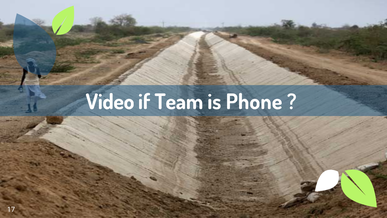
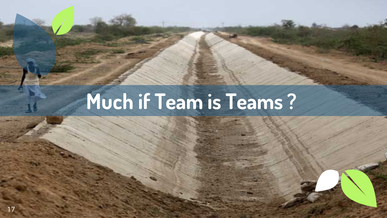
Video: Video -> Much (110, 102)
Phone: Phone -> Teams (254, 102)
